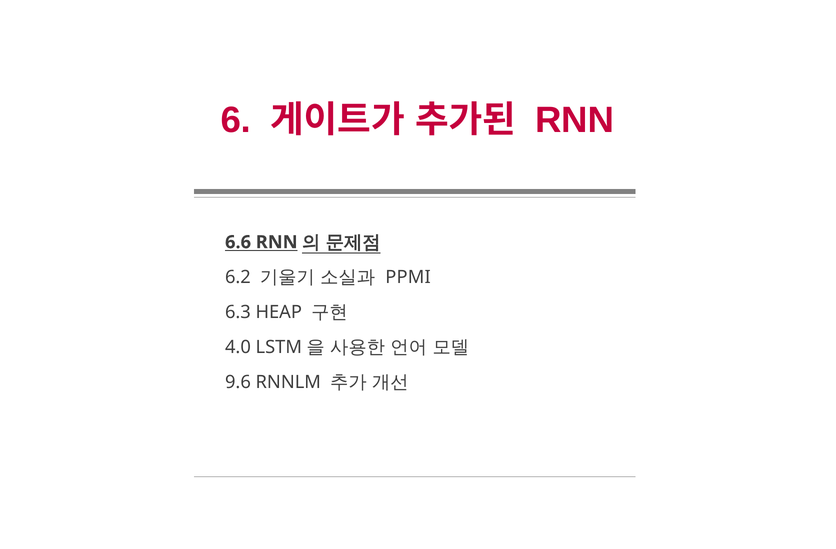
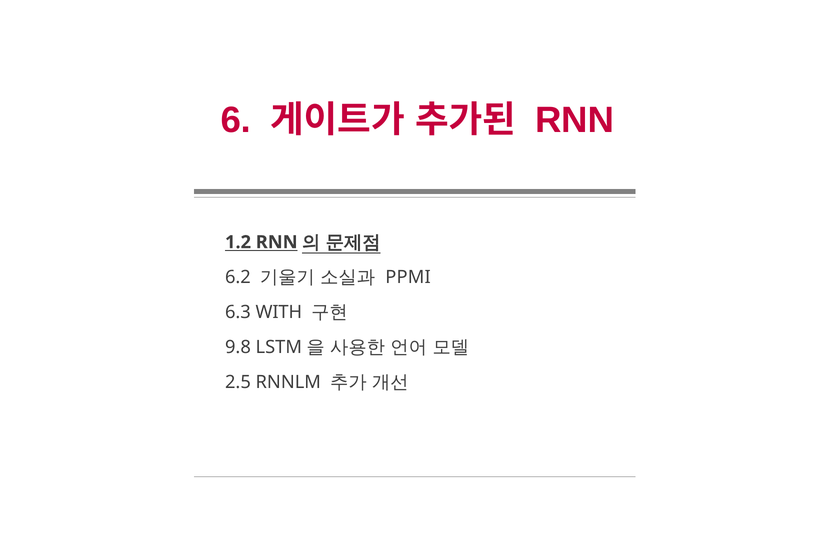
6.6: 6.6 -> 1.2 (238, 242)
HEAP: HEAP -> WITH (279, 312)
4.0: 4.0 -> 9.8 (238, 347)
9.6: 9.6 -> 2.5 (238, 382)
